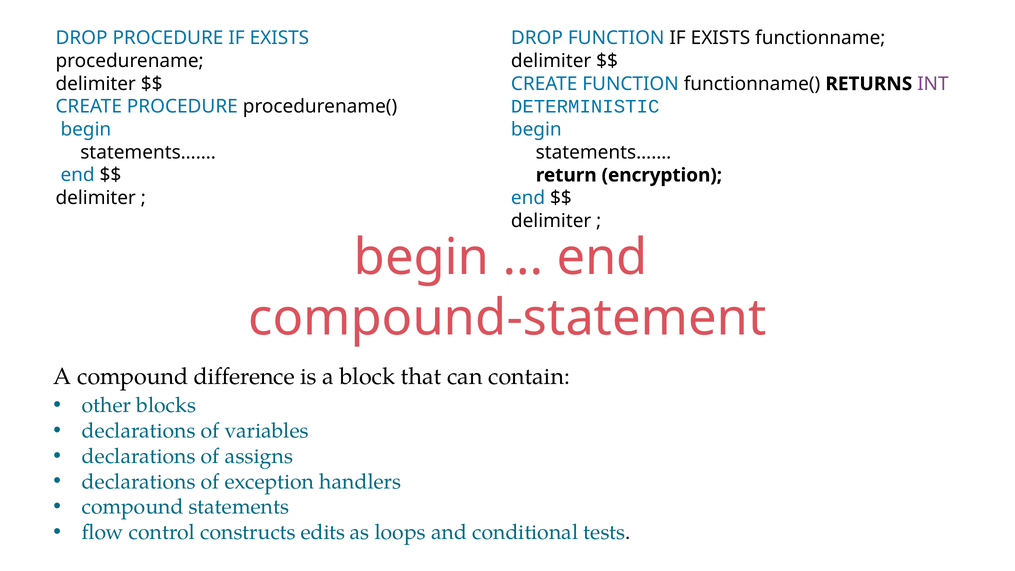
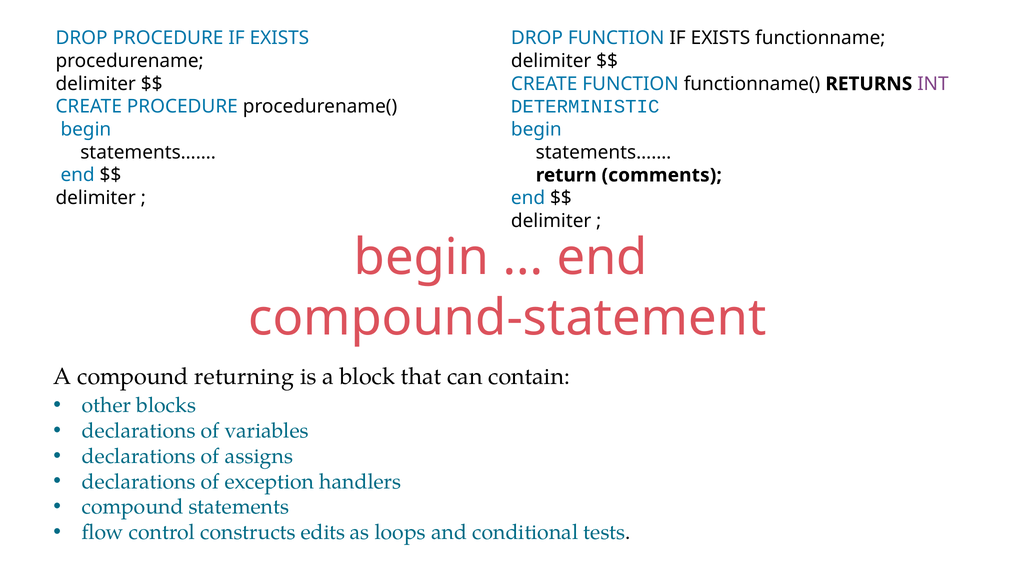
encryption: encryption -> comments (662, 175)
difference: difference -> returning (244, 376)
